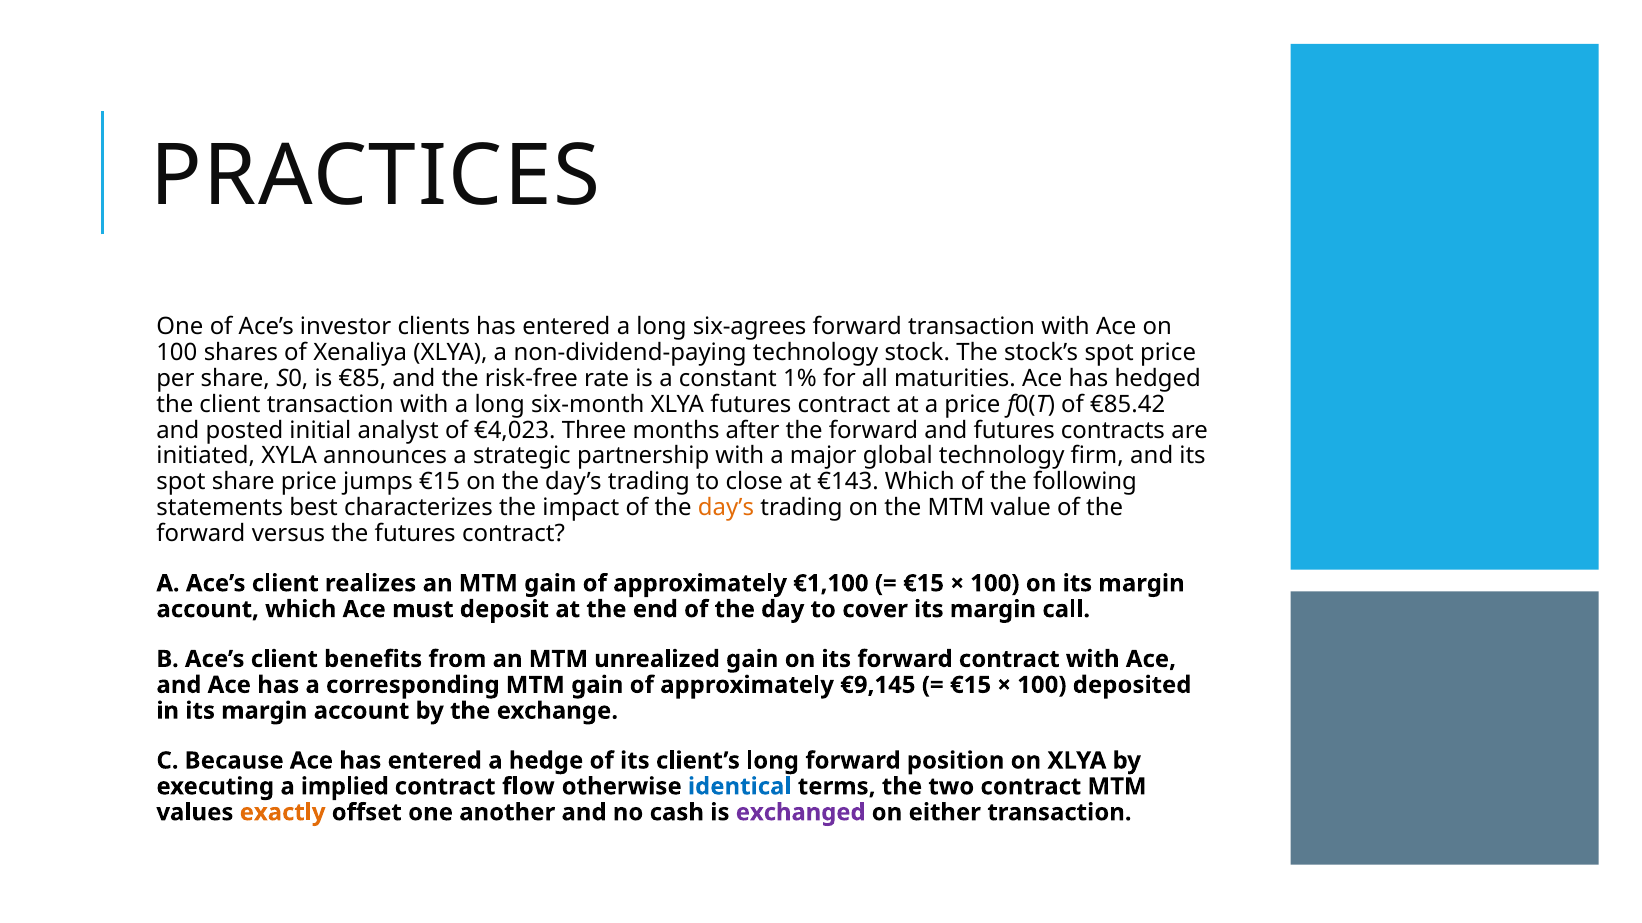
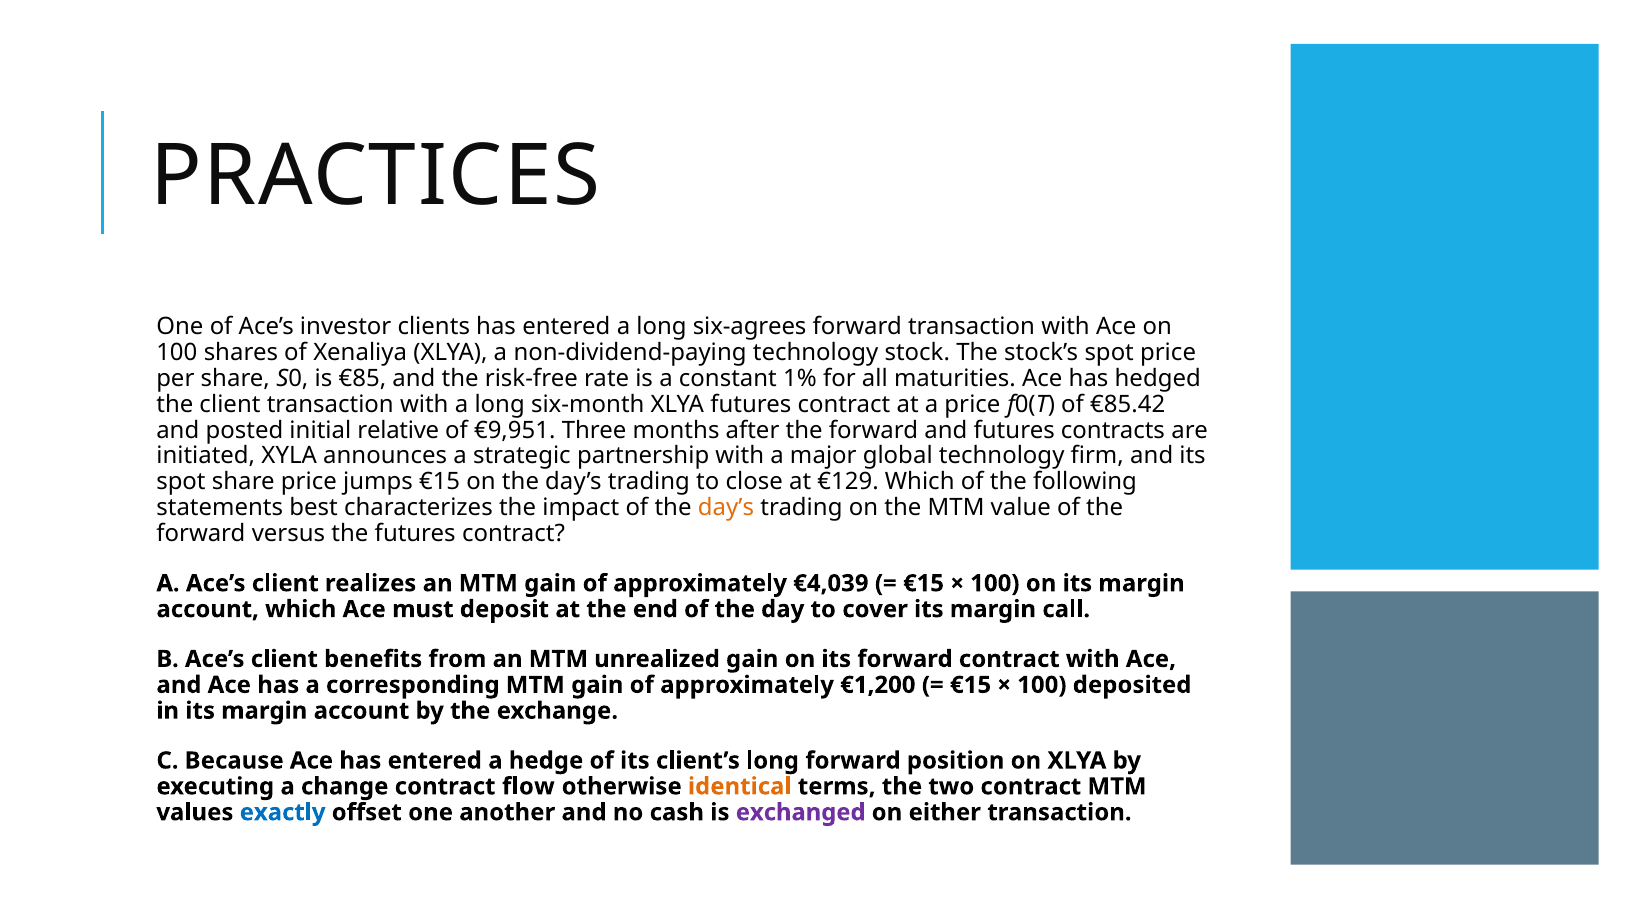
analyst: analyst -> relative (398, 430)
€4,023: €4,023 -> €9,951 (515, 430)
€143: €143 -> €129 (848, 482)
€1,100: €1,100 -> €4,039 (831, 584)
€9,145: €9,145 -> €1,200 (878, 685)
implied: implied -> change (345, 787)
identical colour: blue -> orange (740, 787)
exactly colour: orange -> blue (283, 813)
